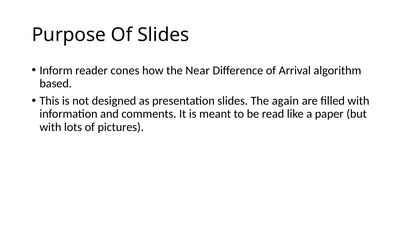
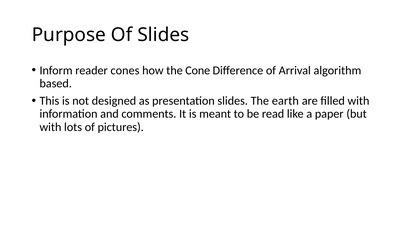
Near: Near -> Cone (198, 70)
again: again -> earth (285, 101)
